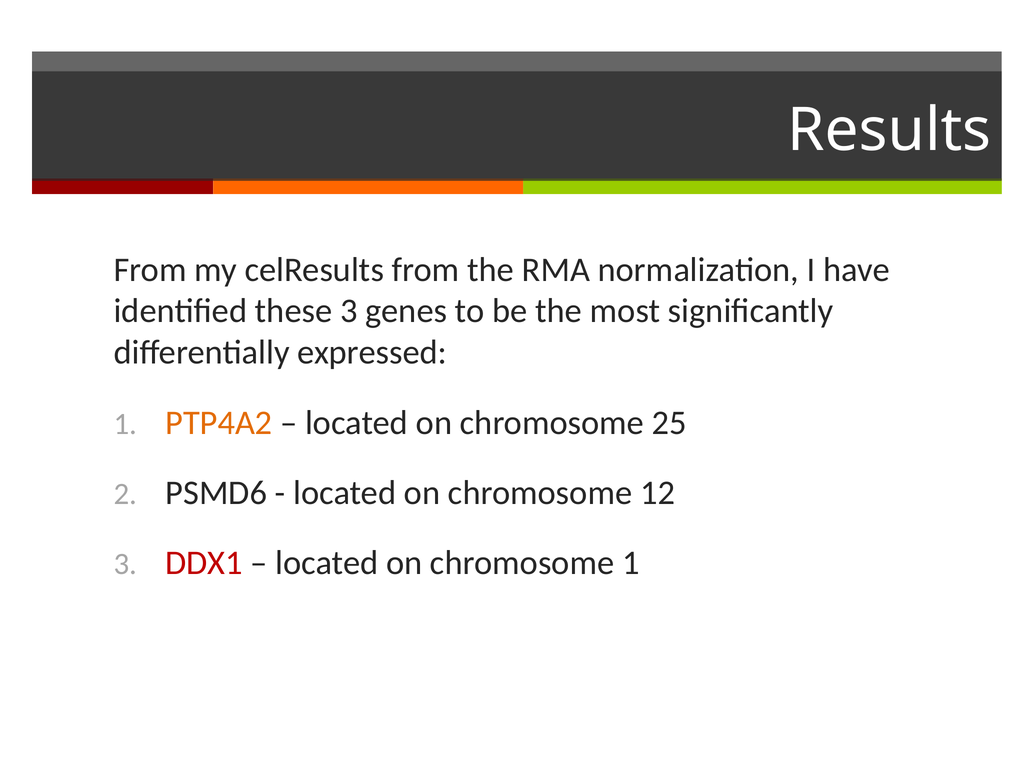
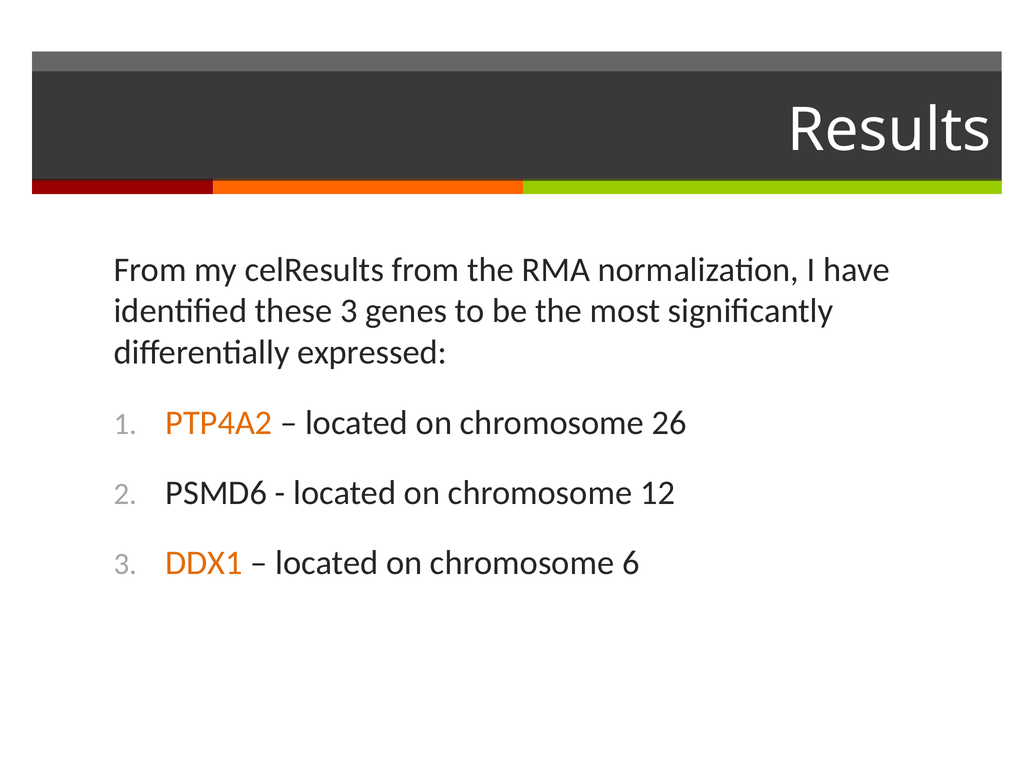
25: 25 -> 26 (669, 422)
DDX1 colour: red -> orange (204, 563)
chromosome 1: 1 -> 6 (631, 563)
